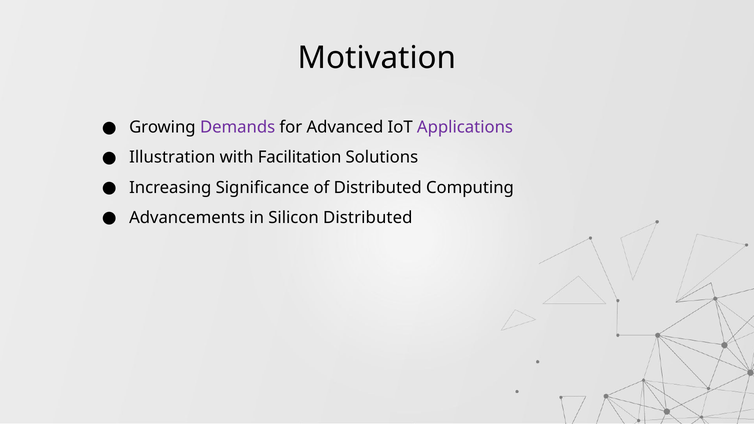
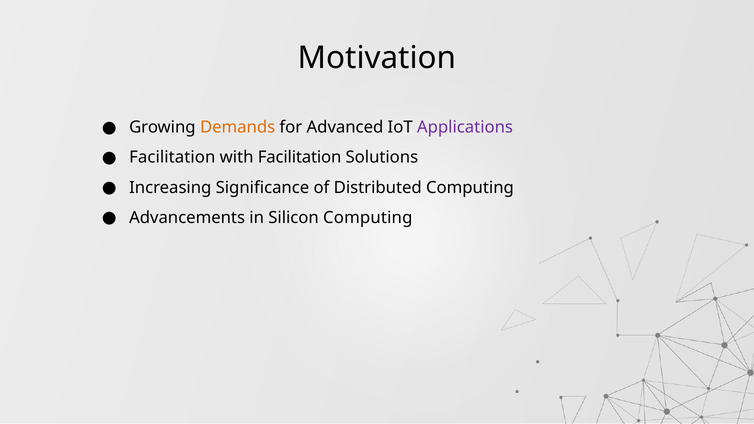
Demands colour: purple -> orange (238, 127)
Illustration: Illustration -> Facilitation (172, 157)
Silicon Distributed: Distributed -> Computing (368, 218)
